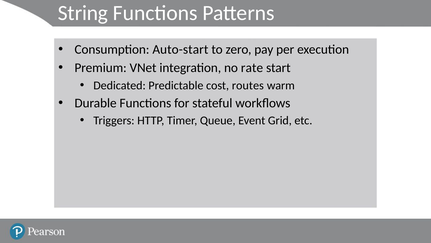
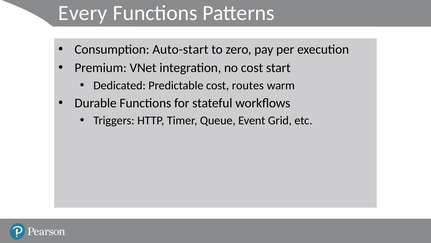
String: String -> Every (83, 13)
no rate: rate -> cost (252, 68)
